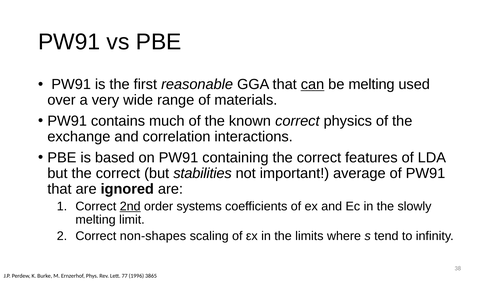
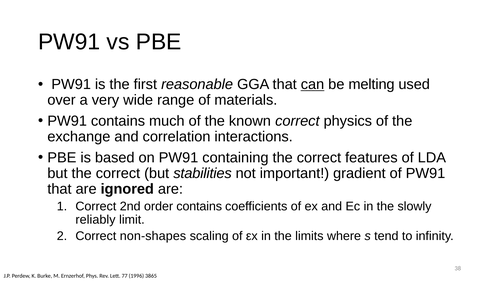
average: average -> gradient (359, 173)
2nd underline: present -> none (130, 206)
order systems: systems -> contains (199, 206)
melting: melting -> reliably (96, 220)
